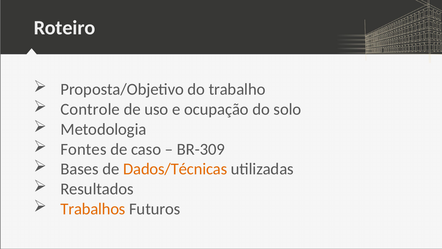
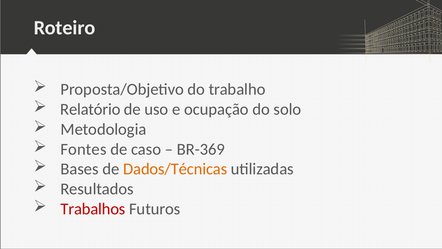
Controle: Controle -> Relatório (90, 109)
BR-309: BR-309 -> BR-369 (201, 149)
Trabalhos colour: orange -> red (93, 209)
